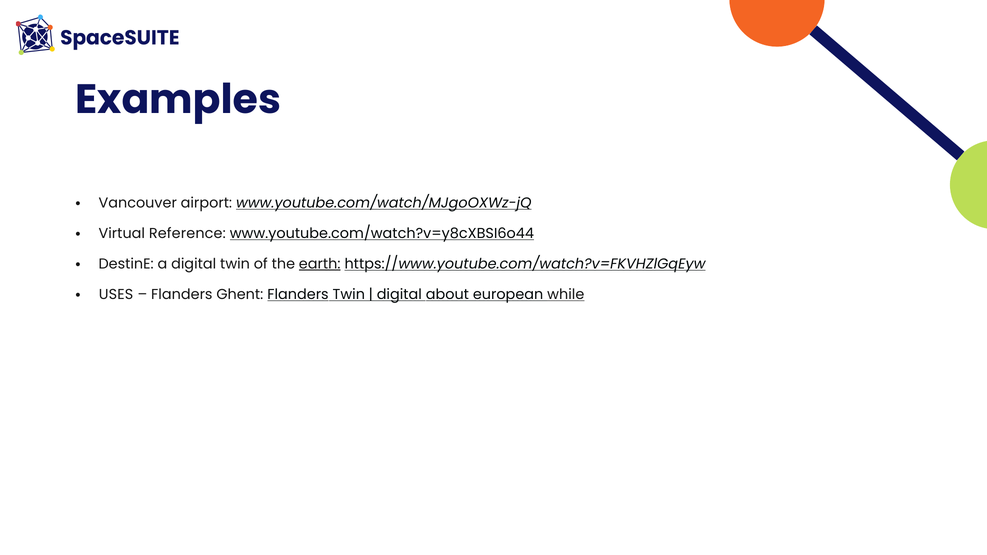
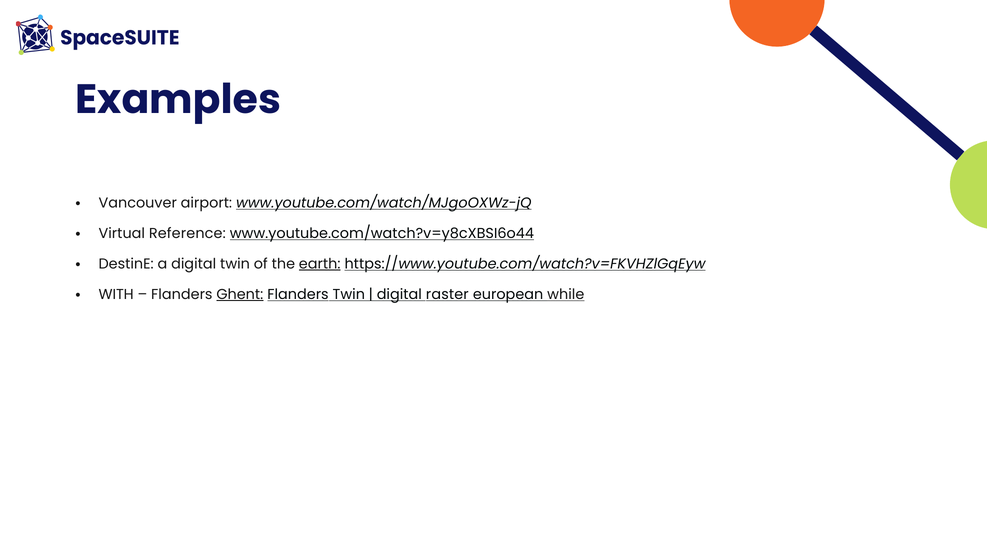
USES: USES -> WITH (116, 294)
Ghent underline: none -> present (240, 294)
about: about -> raster (447, 294)
